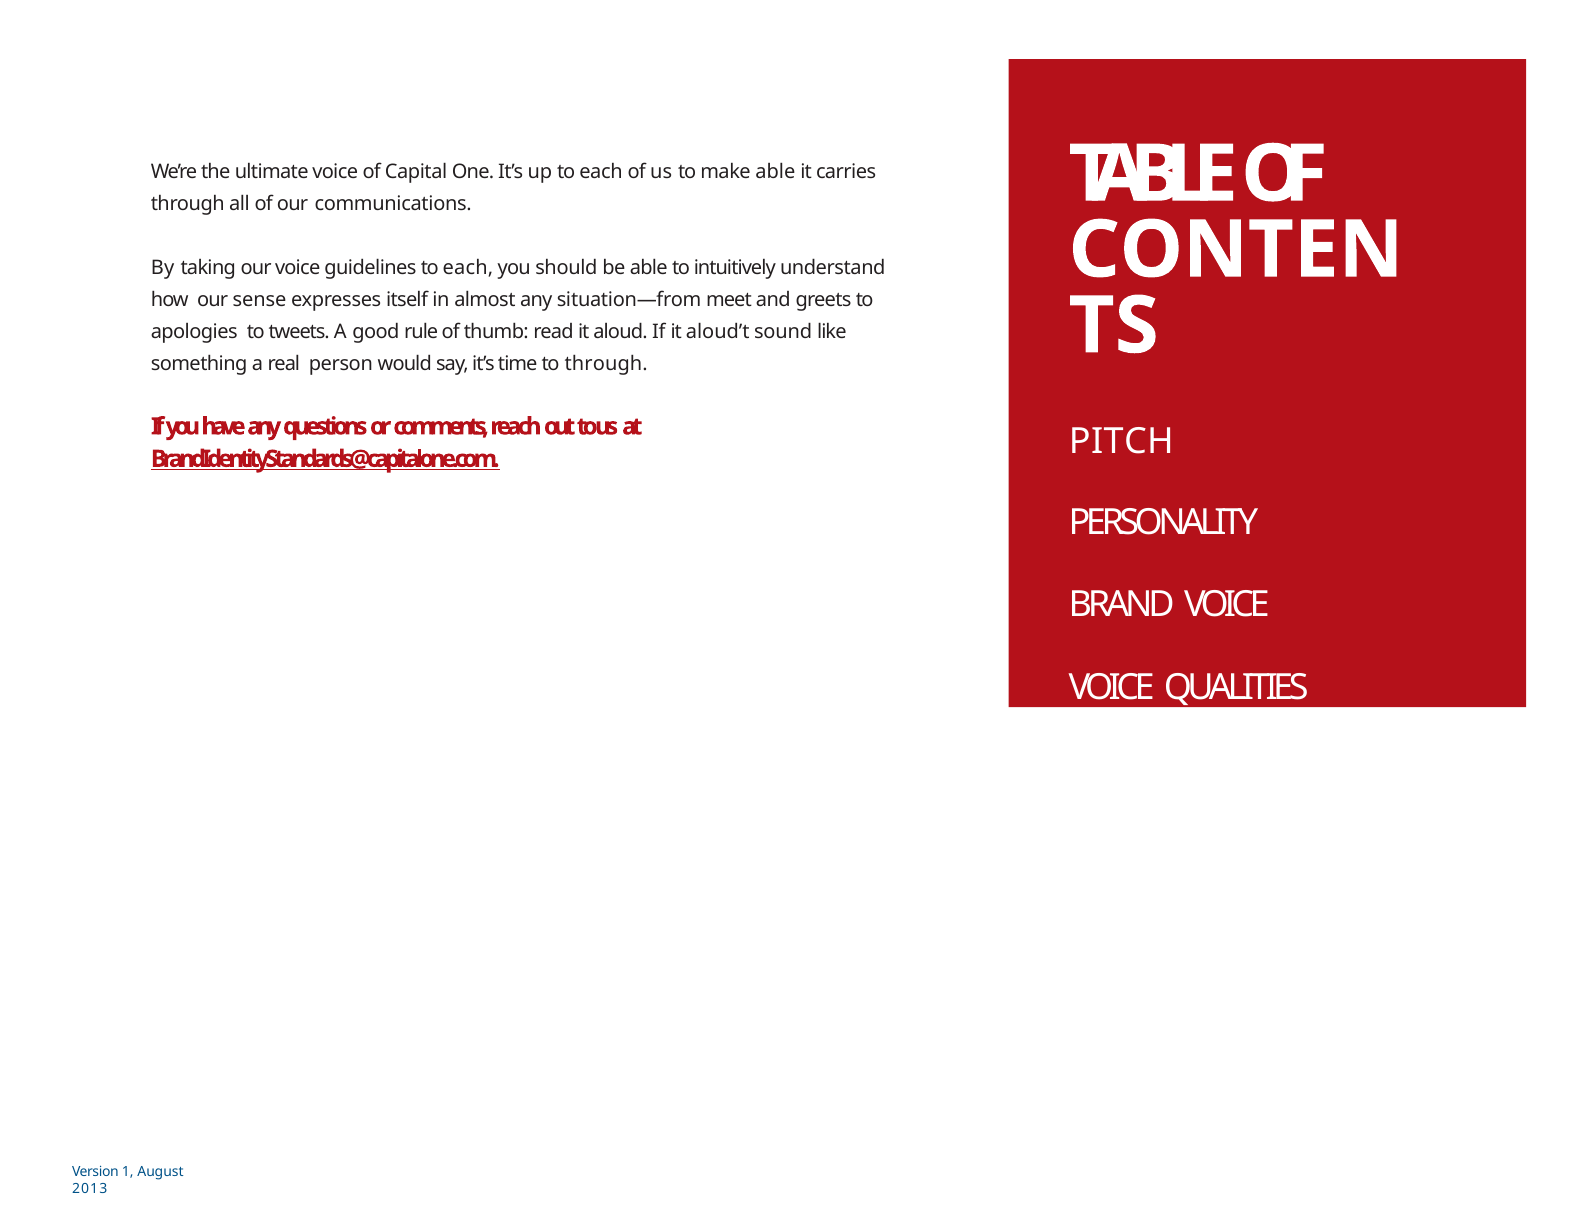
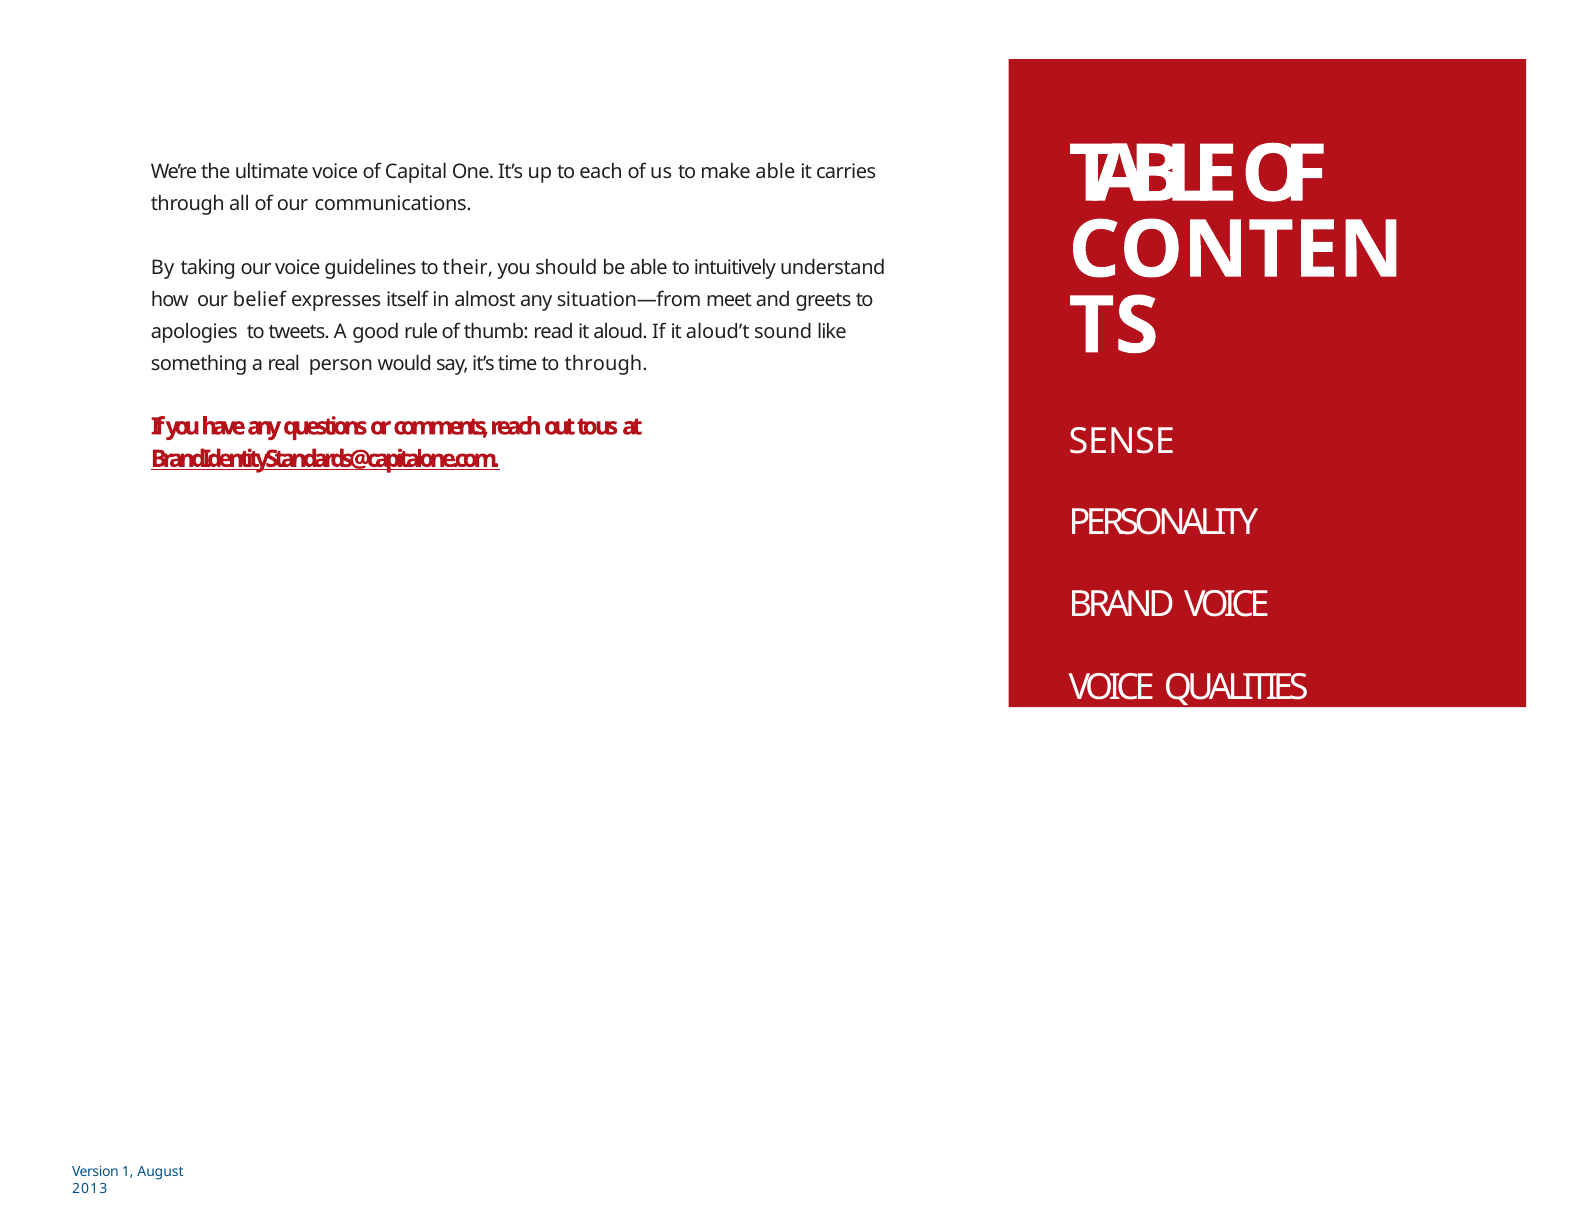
guidelines to each: each -> their (468, 268)
sense: sense -> belief (259, 300)
PITCH: PITCH -> SENSE (1122, 441)
